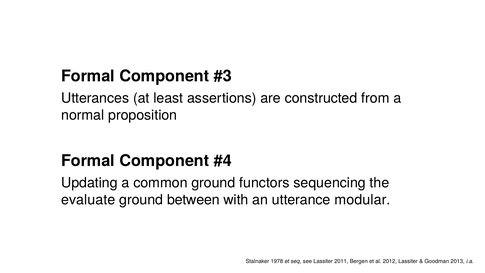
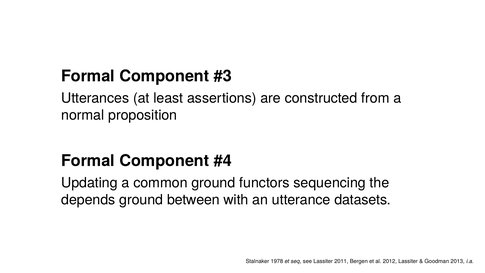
evaluate: evaluate -> depends (88, 200)
modular: modular -> datasets (363, 200)
